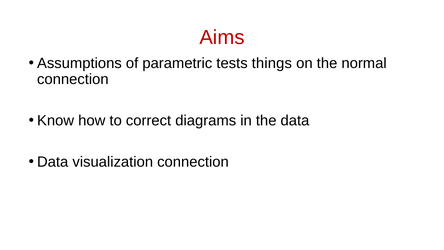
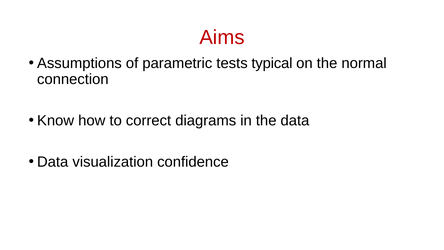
things: things -> typical (272, 63)
visualization connection: connection -> confidence (193, 162)
